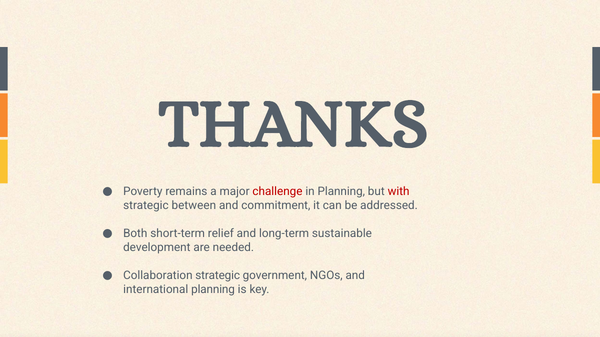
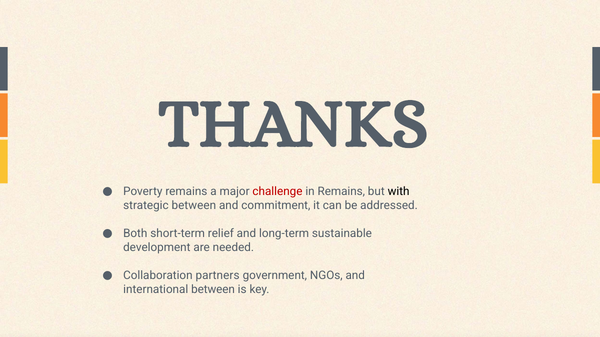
in Planning: Planning -> Remains (341, 192)
with colour: red -> black (399, 192)
Collaboration strategic: strategic -> partners (218, 276)
international planning: planning -> between (213, 290)
